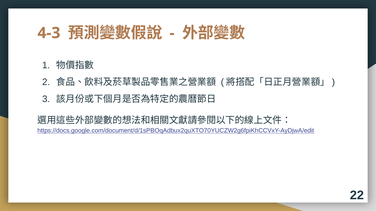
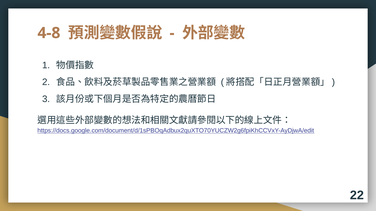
4-3: 4-3 -> 4-8 (49, 33)
